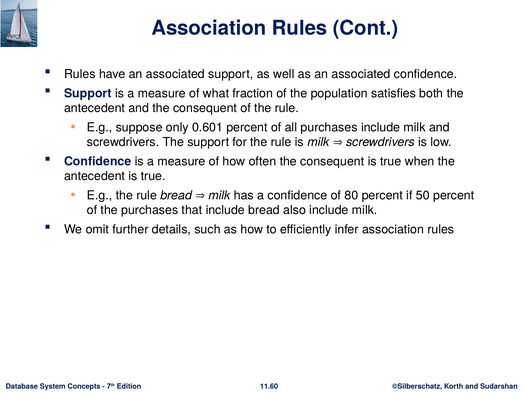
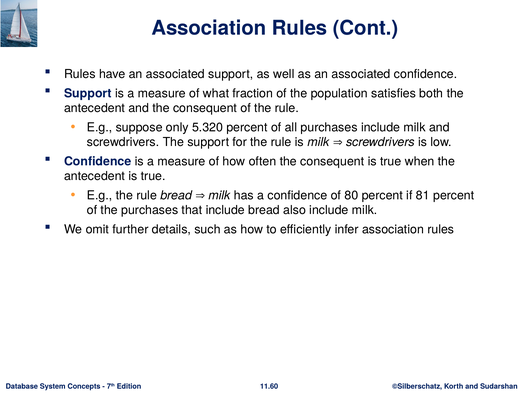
0.601: 0.601 -> 5.320 (208, 127)
50: 50 -> 81 (423, 195)
